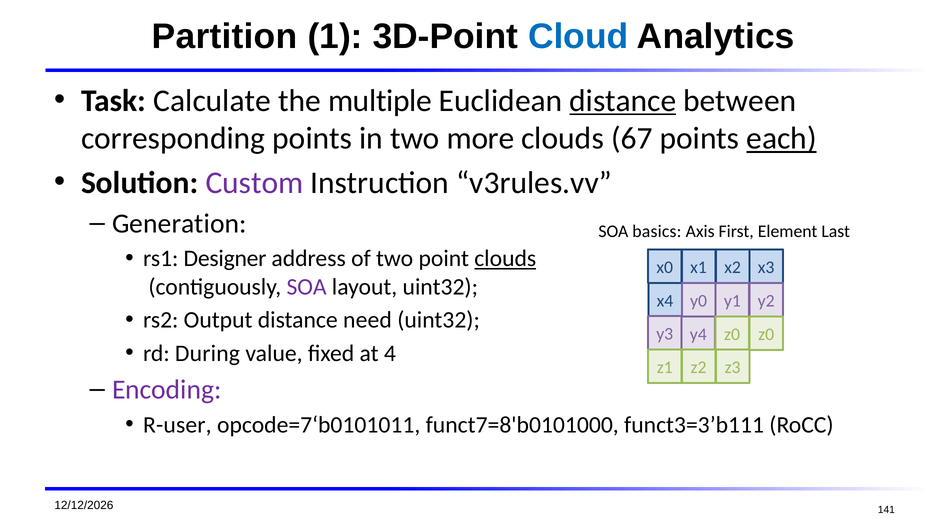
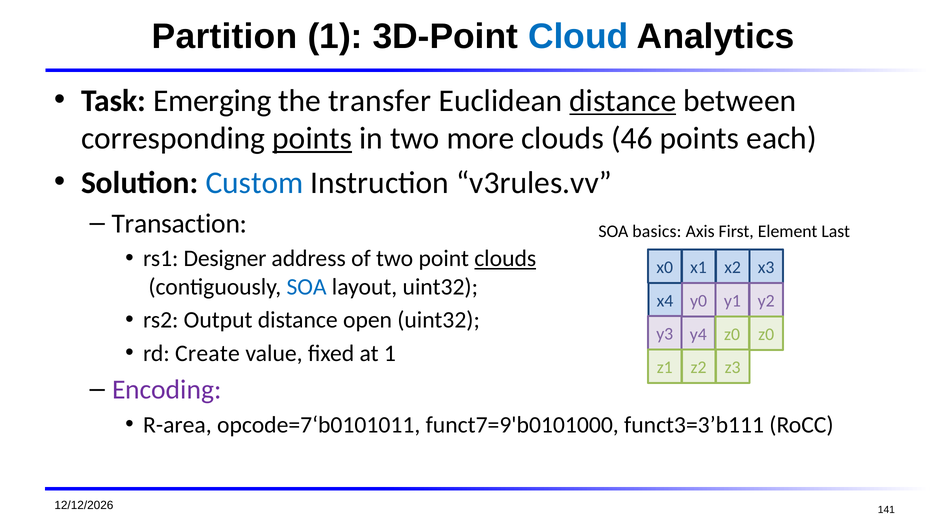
Calculate: Calculate -> Emerging (212, 101)
multiple: multiple -> transfer (380, 101)
points underline: none -> present (312, 139)
67: 67 -> 46 (632, 139)
each underline: present -> none (781, 139)
Custom colour: purple -> blue (254, 183)
Generation: Generation -> Transaction (179, 224)
SOA colour: purple -> blue (307, 287)
need: need -> open (368, 320)
During: During -> Create (207, 353)
at 4: 4 -> 1 (390, 353)
R-user: R-user -> R-area (177, 425)
funct7=8'b0101000: funct7=8'b0101000 -> funct7=9'b0101000 (522, 425)
